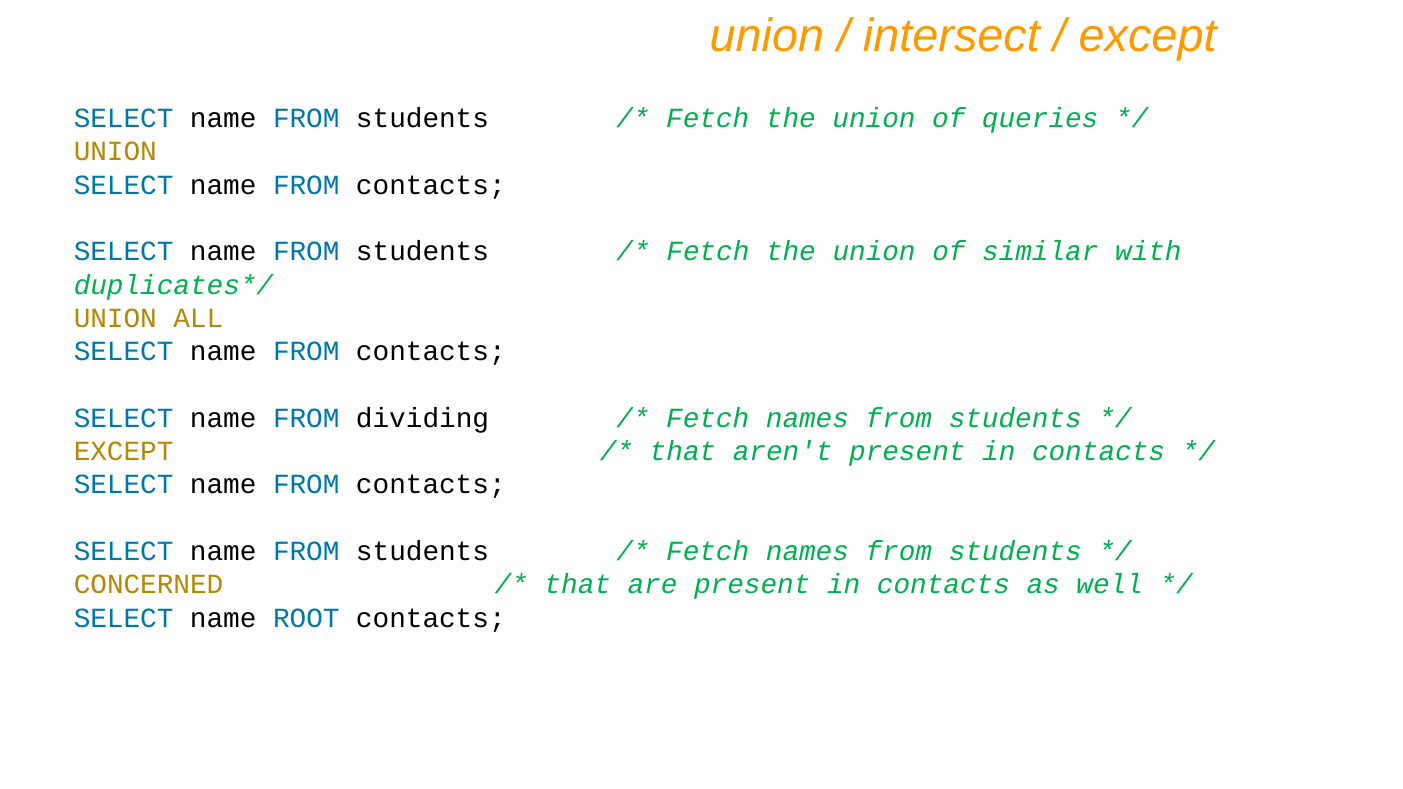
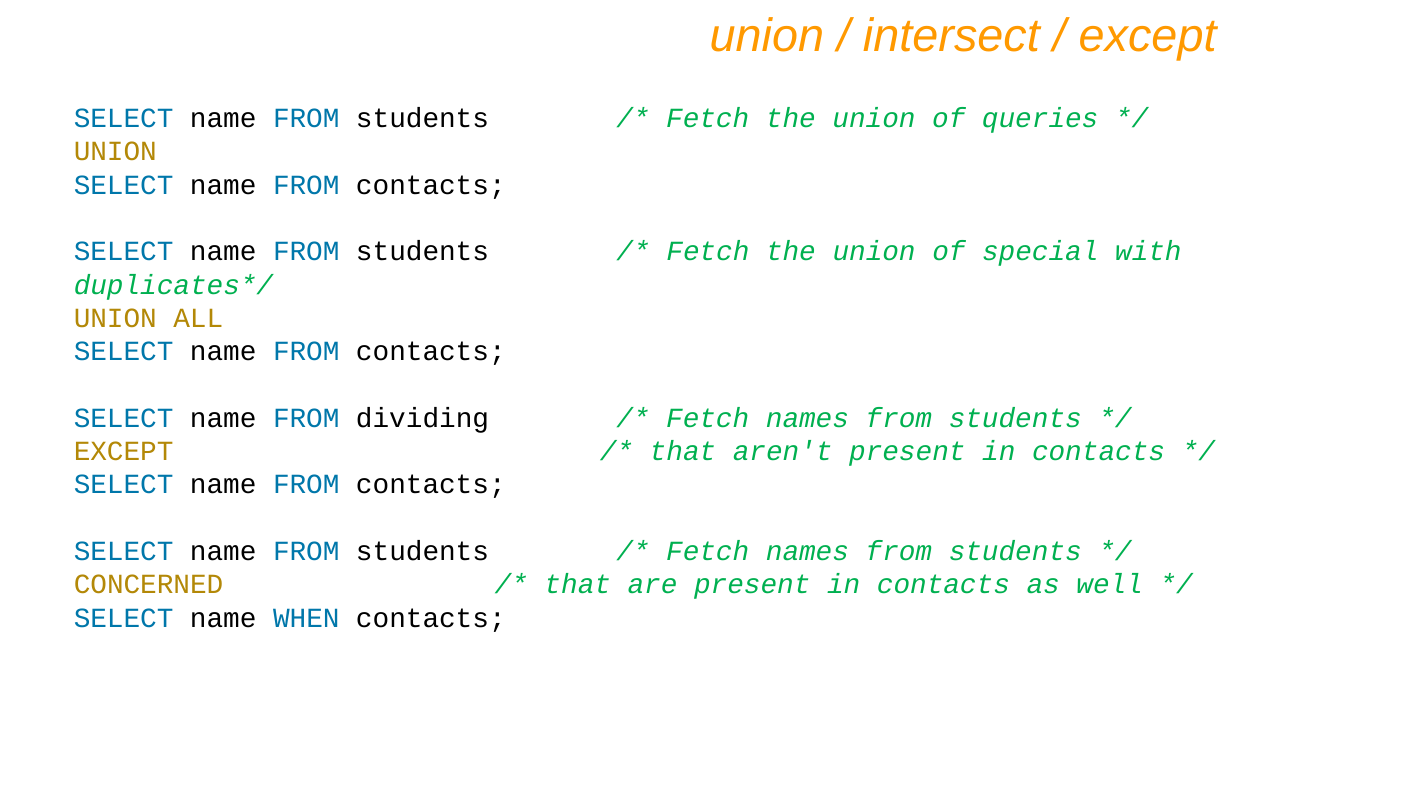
similar: similar -> special (1040, 252)
ROOT: ROOT -> WHEN (306, 618)
